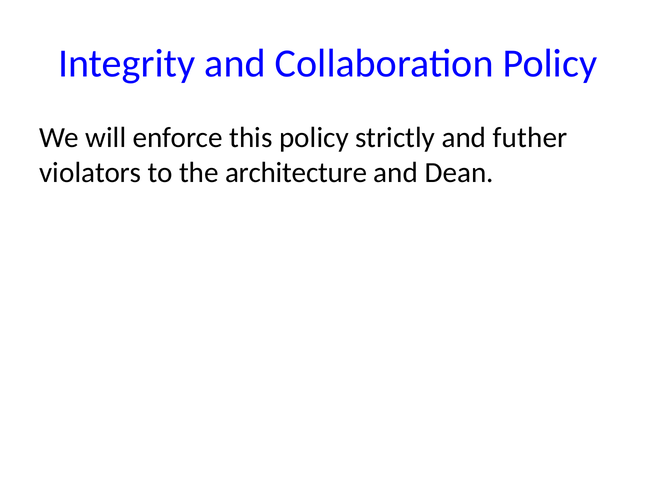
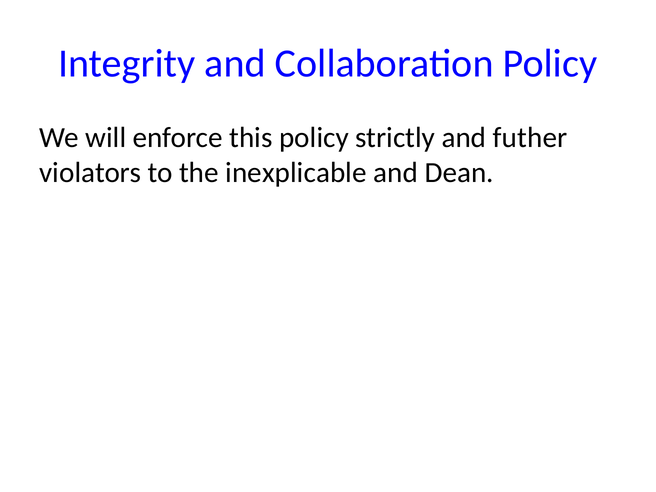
architecture: architecture -> inexplicable (296, 173)
